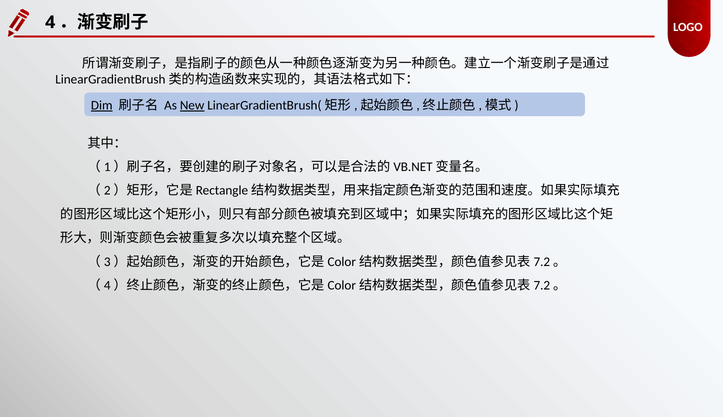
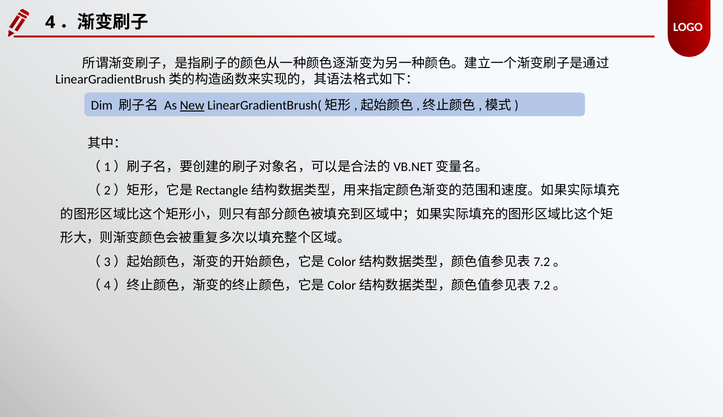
Dim underline: present -> none (102, 105)
